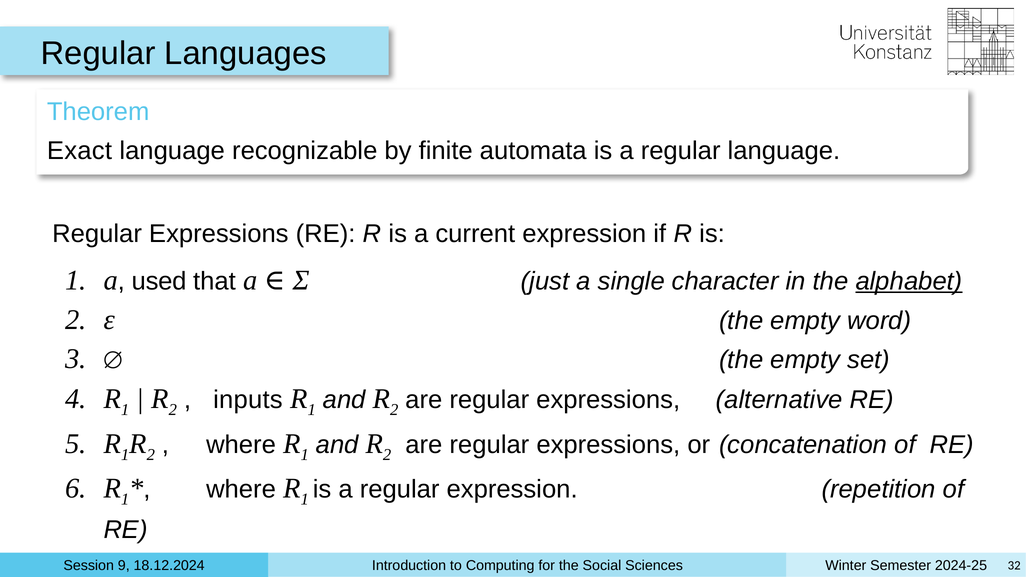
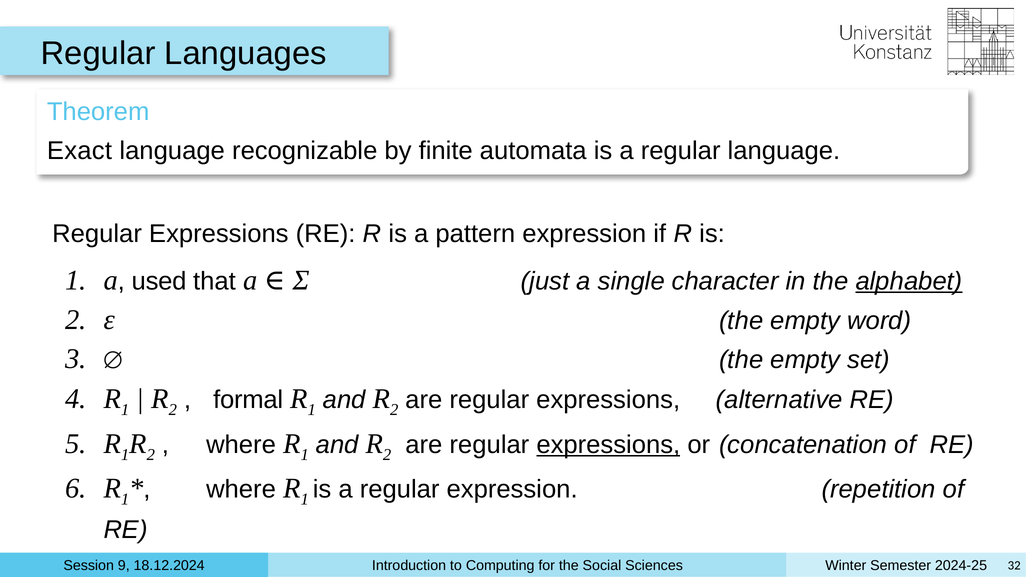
current: current -> pattern (475, 234)
inputs: inputs -> formal (248, 400)
expressions underline: none -> present (608, 445)
